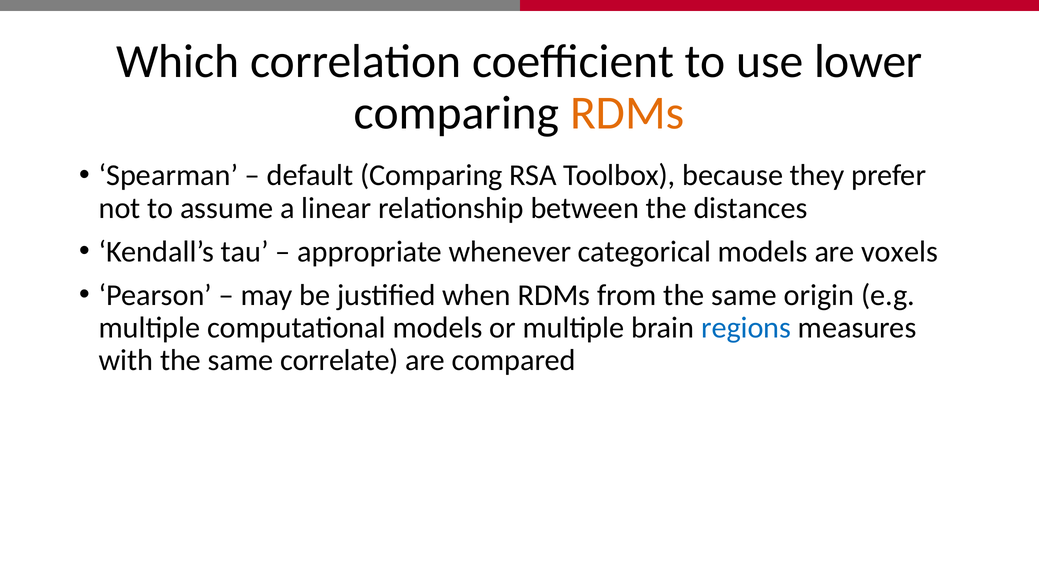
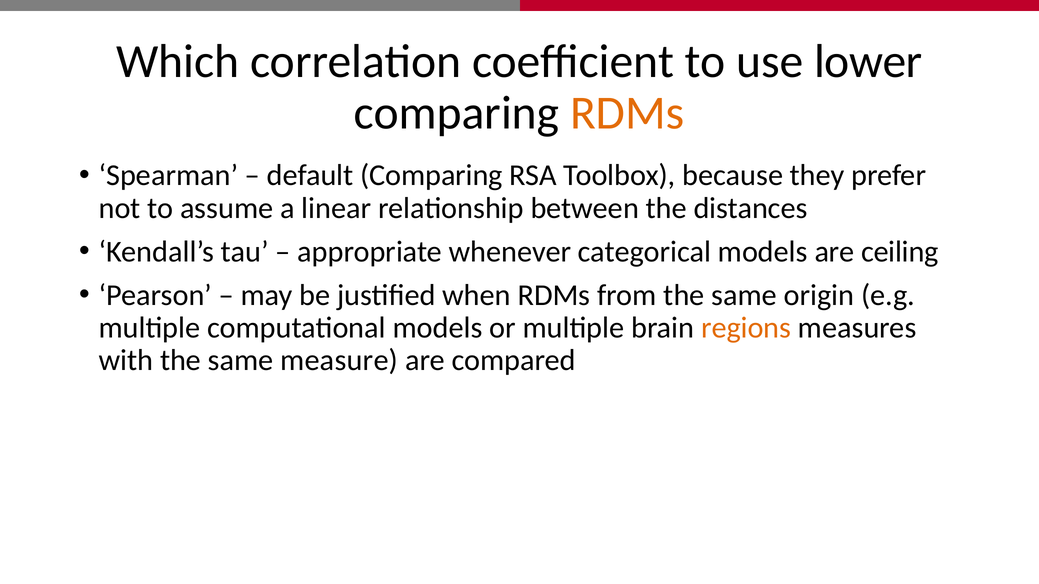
voxels: voxels -> ceiling (900, 252)
regions colour: blue -> orange (746, 328)
correlate: correlate -> measure (339, 361)
